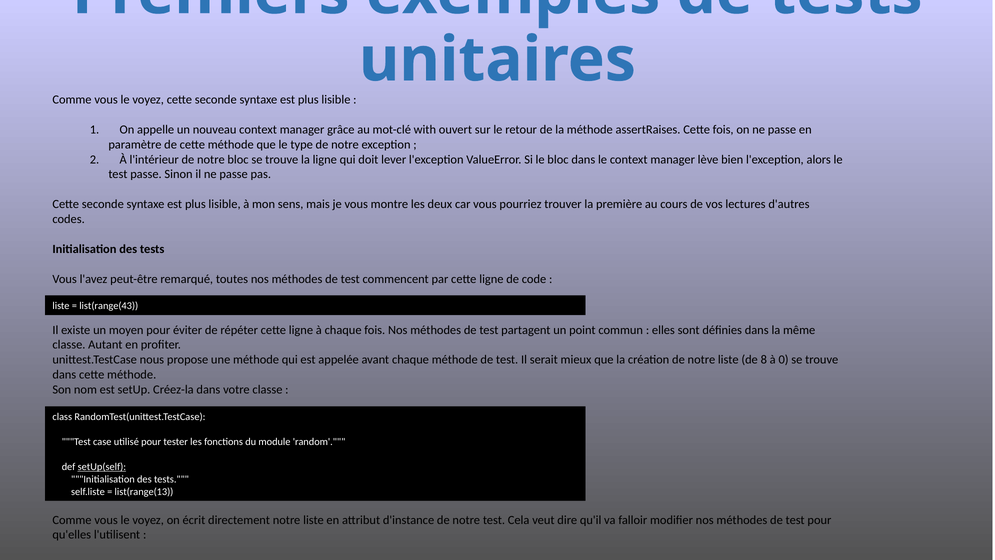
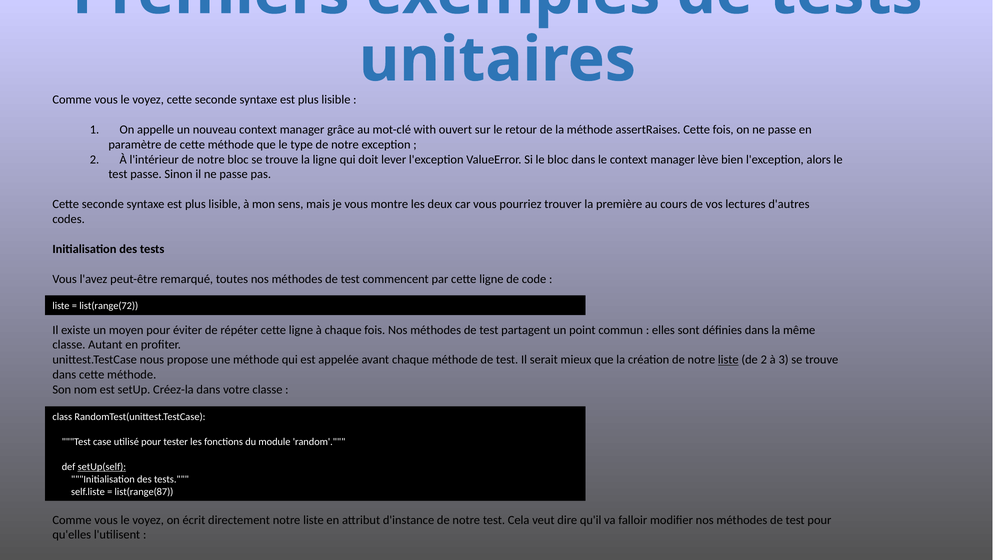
list(range(43: list(range(43 -> list(range(72 (109, 306)
liste underline: none -> present (728, 360)
de 8: 8 -> 2 (764, 360)
0: 0 -> 3 (784, 360)
list(range(13: list(range(13 -> list(range(87 (144, 491)
